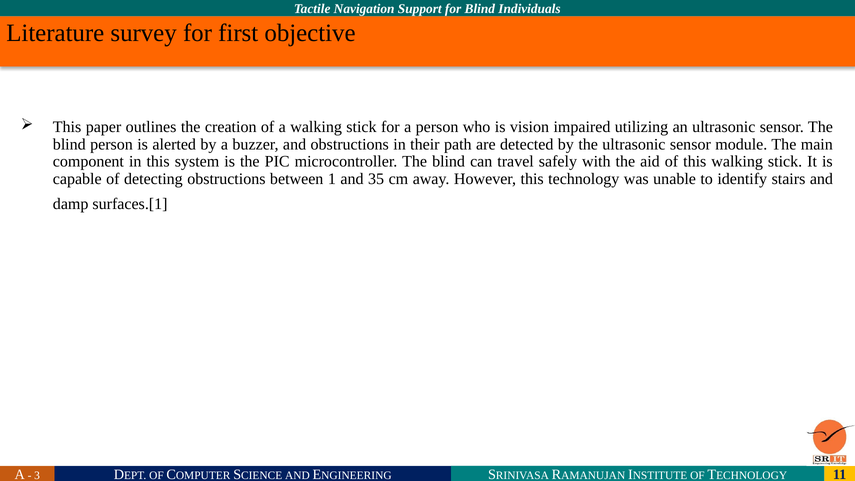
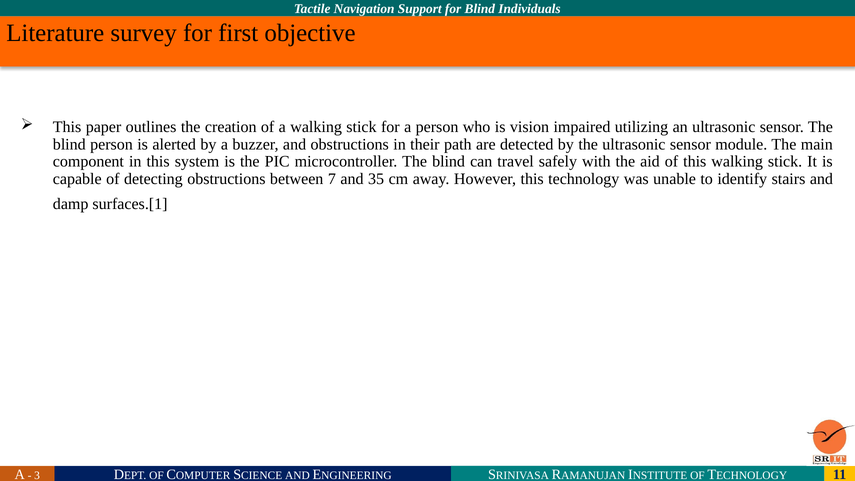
1: 1 -> 7 (332, 179)
